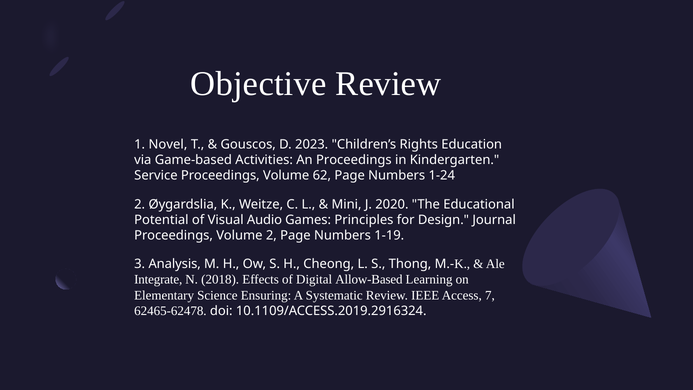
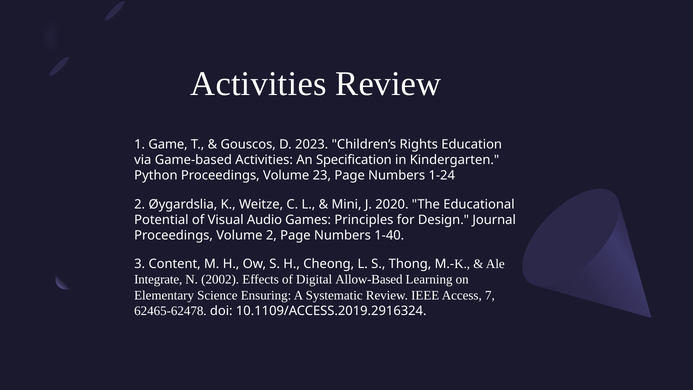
Objective: Objective -> Activities (258, 84)
Novel: Novel -> Game (168, 144)
An Proceedings: Proceedings -> Specification (354, 160)
Service: Service -> Python (156, 176)
62: 62 -> 23 (322, 176)
1-19: 1-19 -> 1-40 (389, 235)
Analysis: Analysis -> Content (175, 264)
2018: 2018 -> 2002 (220, 280)
